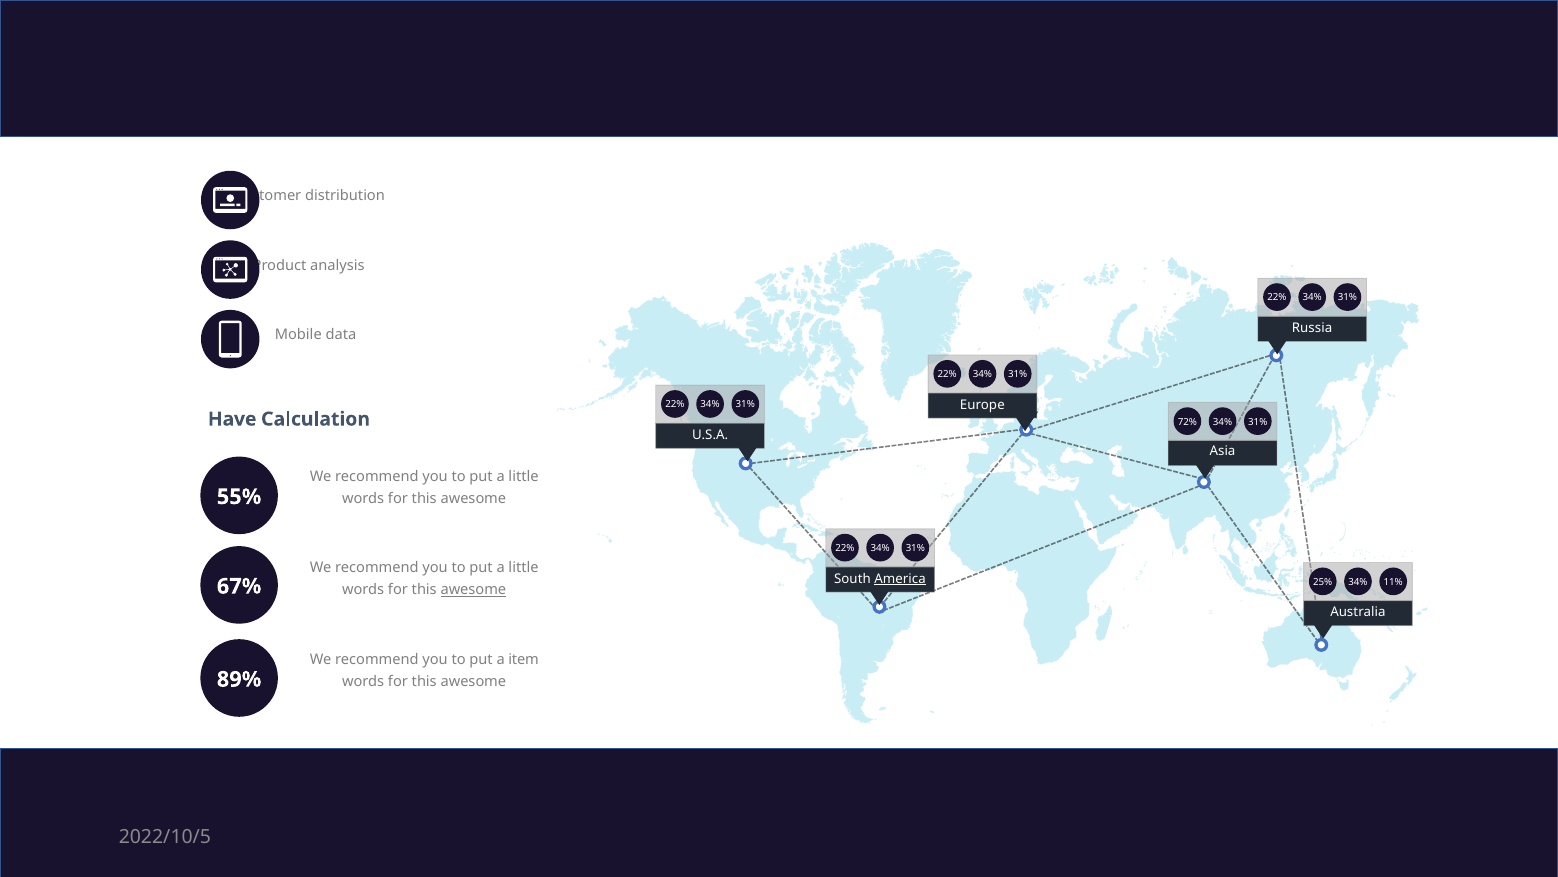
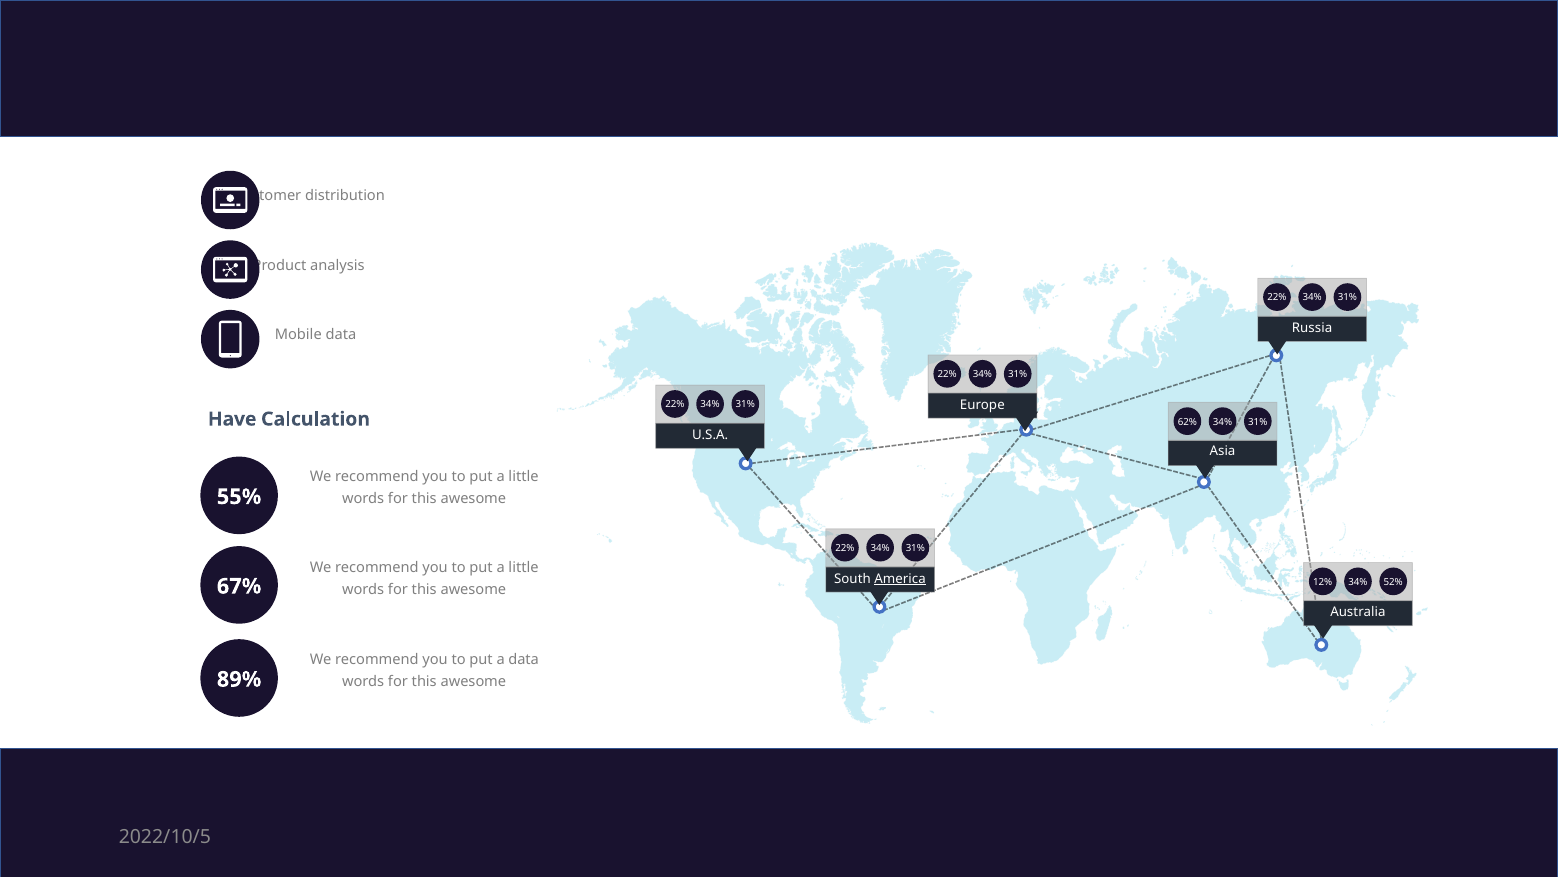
72%: 72% -> 62% (1187, 421)
25%: 25% -> 12% (1323, 582)
11%: 11% -> 52% (1393, 582)
awesome underline: present -> none (473, 590)
a item: item -> data (524, 659)
